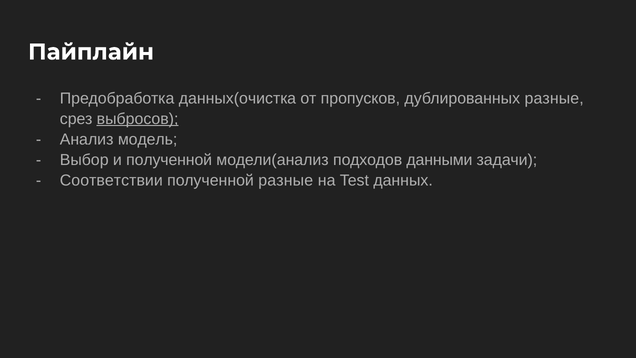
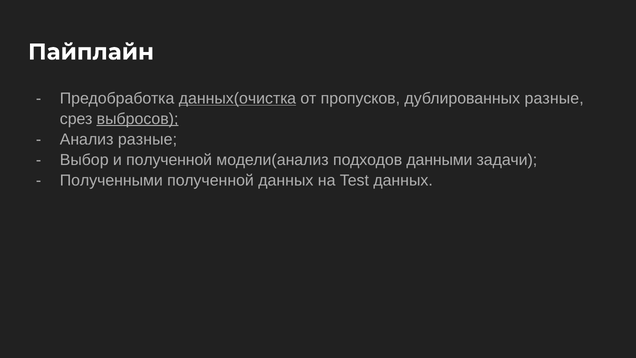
данных(очистка underline: none -> present (237, 98)
Анализ модель: модель -> разные (147, 139)
Соответствии: Соответствии -> Полученными (111, 180)
полученной разные: разные -> данных (286, 180)
